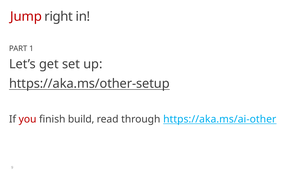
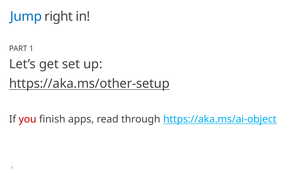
Jump colour: red -> blue (26, 17)
build: build -> apps (81, 119)
https://aka.ms/ai-other: https://aka.ms/ai-other -> https://aka.ms/ai-object (220, 119)
